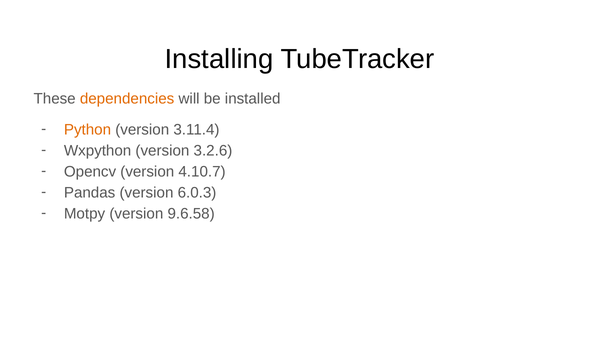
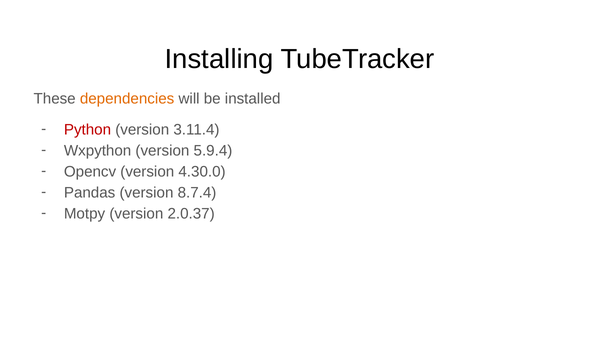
Python colour: orange -> red (88, 129)
3.2.6: 3.2.6 -> 5.9.4 (213, 150)
4.10.7: 4.10.7 -> 4.30.0 (202, 171)
6.0.3: 6.0.3 -> 8.7.4 (197, 192)
9.6.58: 9.6.58 -> 2.0.37 (191, 213)
